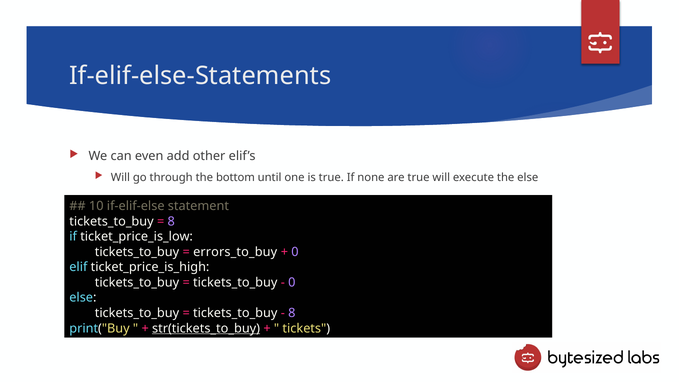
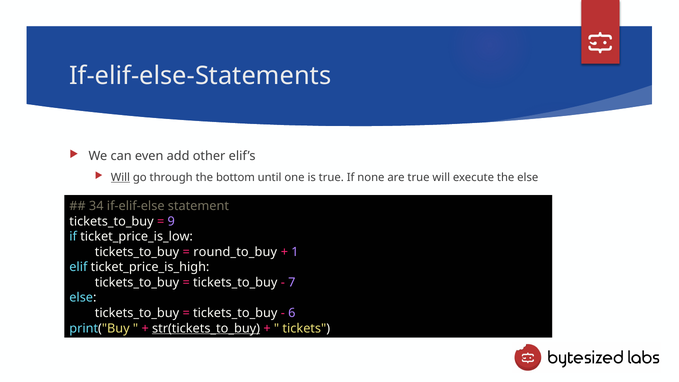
Will underline: none -> present (120, 177)
10: 10 -> 34 (96, 206)
8: 8 -> 9 (171, 221)
errors_to_buy: errors_to_buy -> round_to_buy (235, 252)
0: 0 -> 1 (295, 252)
0: 0 -> 7 (292, 282)
8: 8 -> 6 (292, 313)
